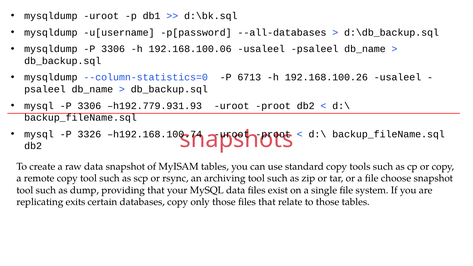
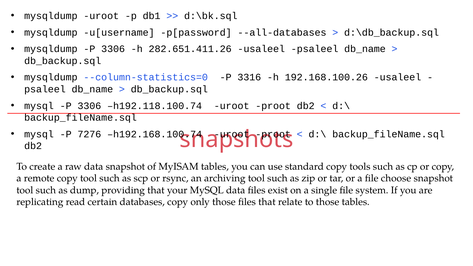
192.168.100.06: 192.168.100.06 -> 282.651.411.26 (190, 49)
6713: 6713 -> 3316 (249, 77)
h192.779.931.93: h192.779.931.93 -> h192.118.100.74 (155, 106)
3326: 3326 -> 7276 (89, 134)
exits: exits -> read (75, 202)
